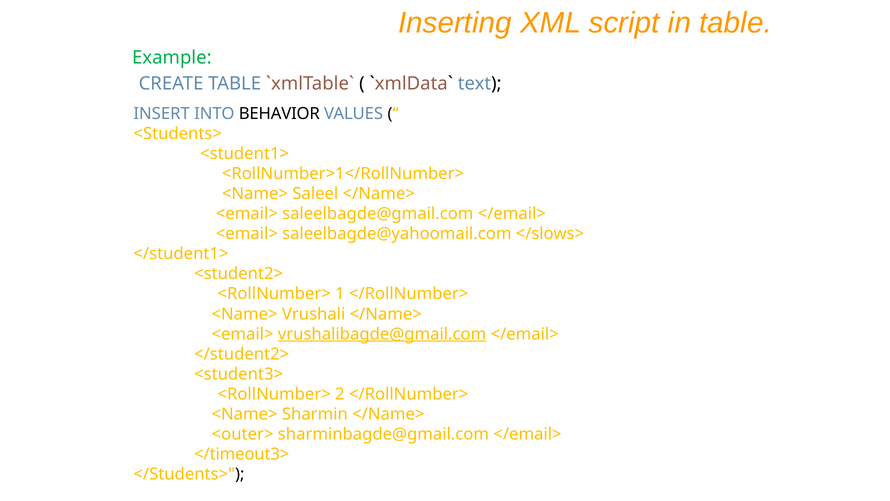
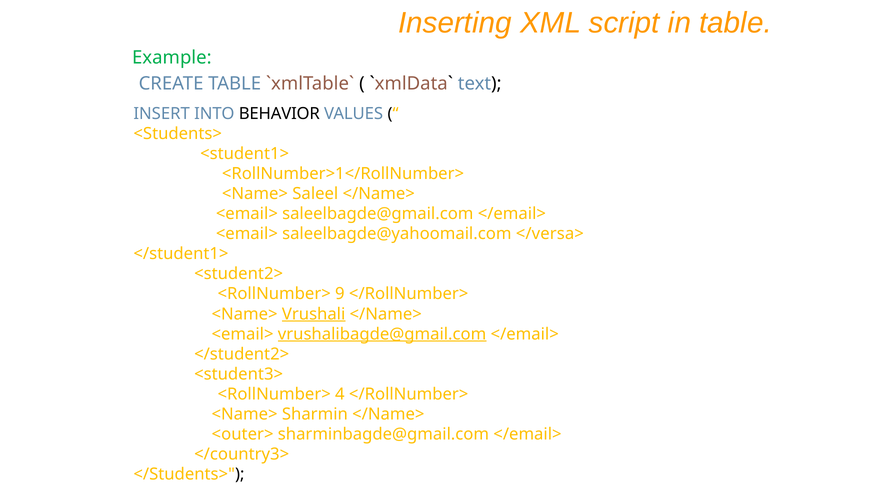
</slows>: </slows> -> </versa> (550, 234)
1: 1 -> 9 (340, 294)
Vrushali underline: none -> present (314, 314)
2: 2 -> 4 (340, 394)
</timeout3>: </timeout3> -> </country3> (242, 454)
